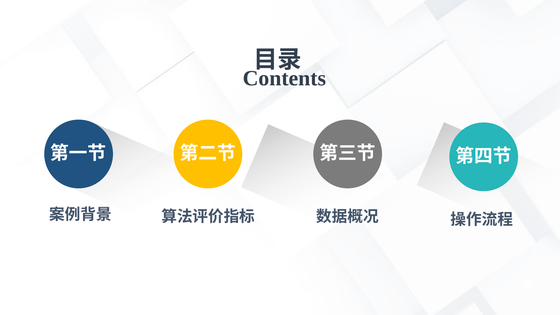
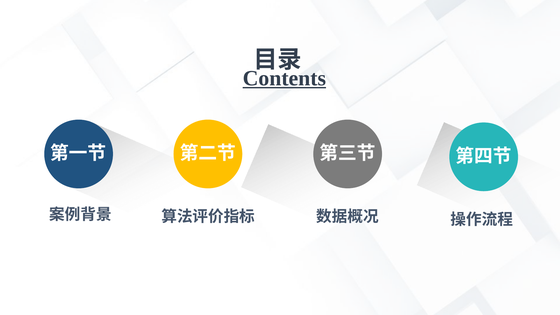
Contents underline: none -> present (284, 78)
